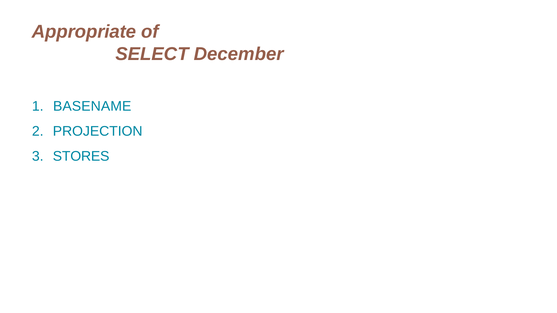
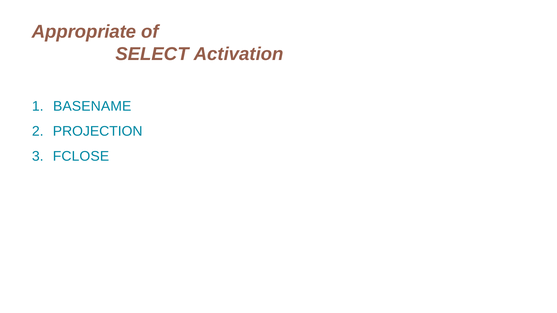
December: December -> Activation (239, 54)
STORES: STORES -> FCLOSE (81, 156)
